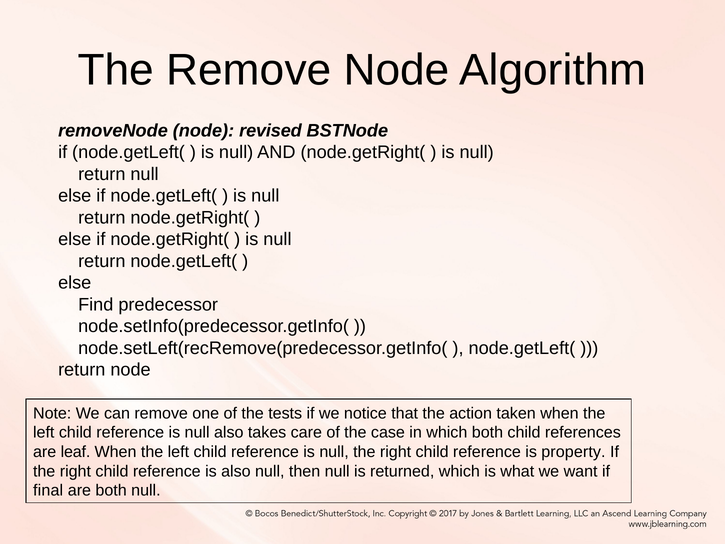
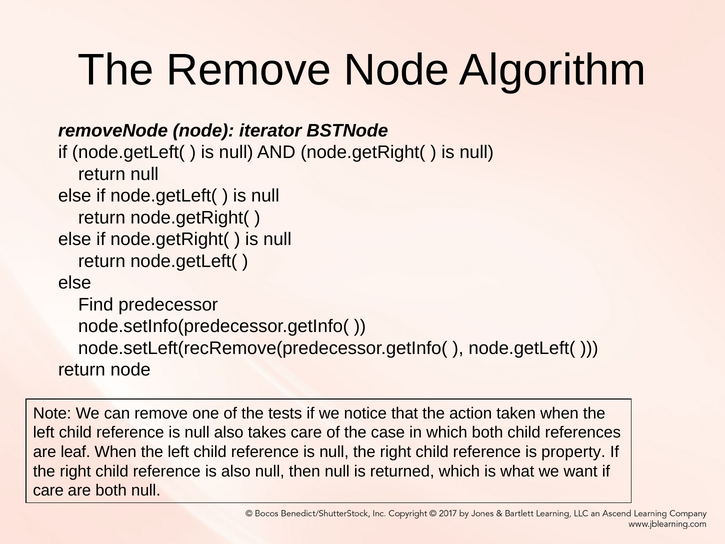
revised: revised -> iterator (270, 130)
final: final -> care (48, 490)
